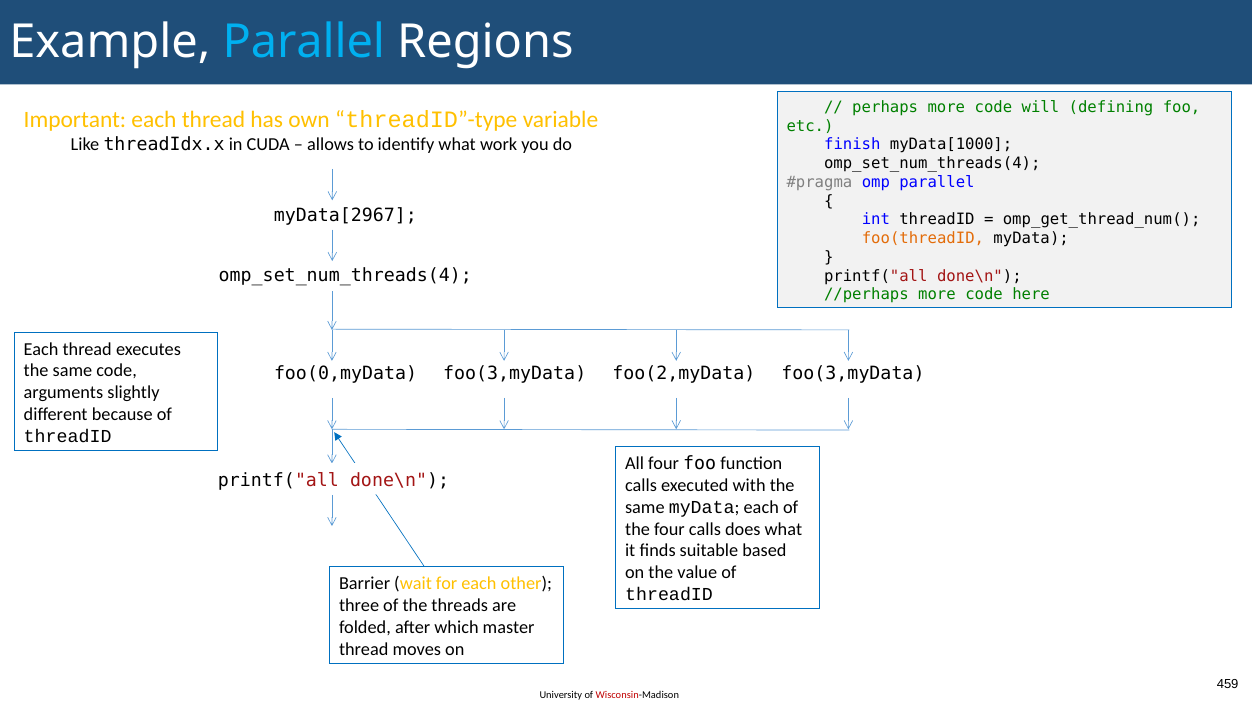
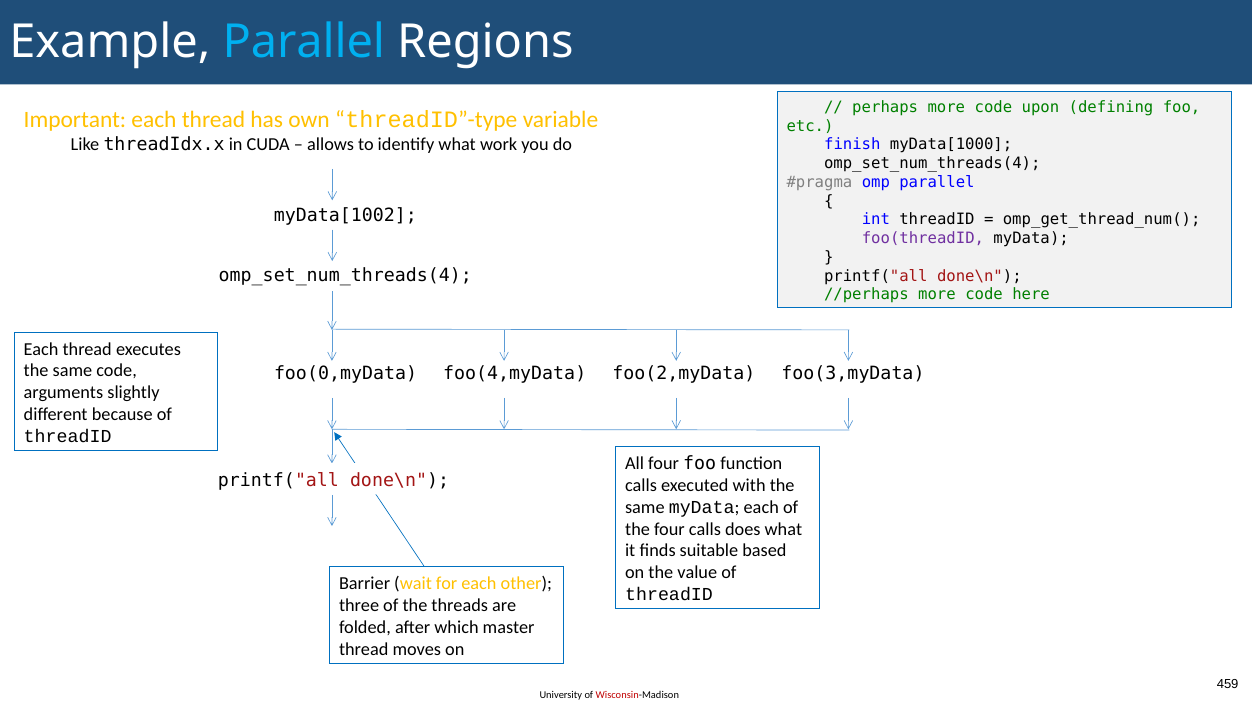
will: will -> upon (1040, 107)
myData[2967: myData[2967 -> myData[1002 (345, 215)
foo(threadID colour: orange -> purple (923, 239)
foo(0,myData foo(3,myData: foo(3,myData -> foo(4,myData (515, 374)
